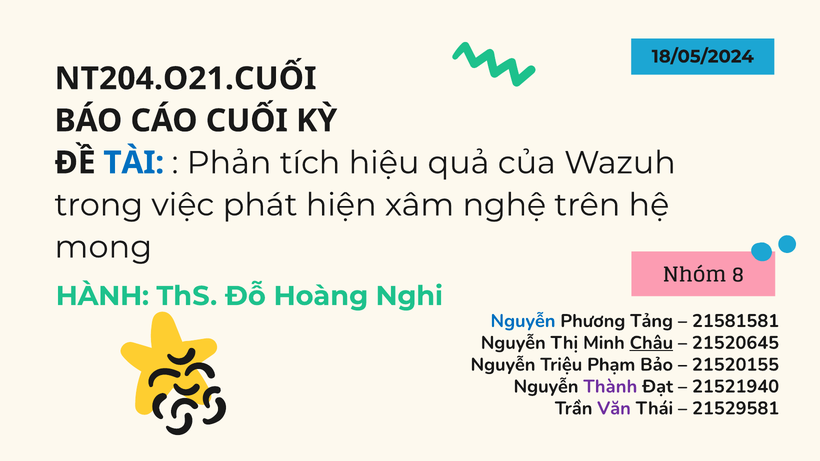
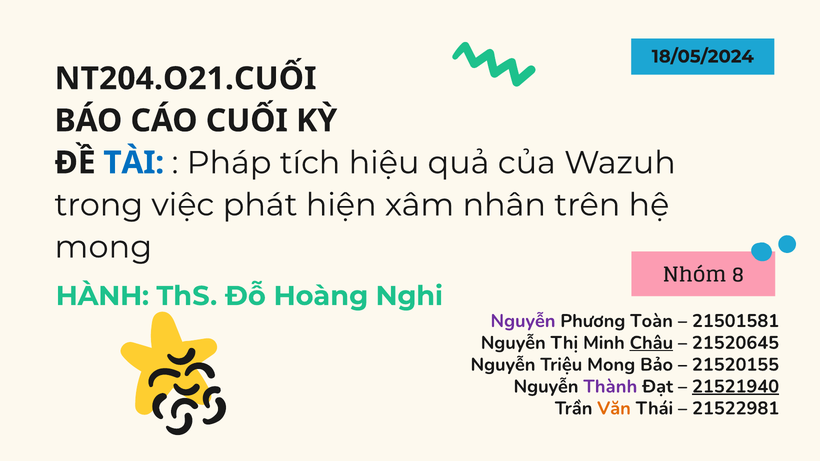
Phản: Phản -> Pháp (229, 163)
nghệ: nghệ -> nhân (504, 205)
Nguyễn colour: blue -> purple (523, 321)
Tảng: Tảng -> Toàn (652, 321)
21581581: 21581581 -> 21501581 (736, 321)
Triệu Phạm: Phạm -> Mong (611, 365)
21521940 underline: none -> present (736, 387)
Văn colour: purple -> orange (614, 409)
21529581: 21529581 -> 21522981 (736, 409)
